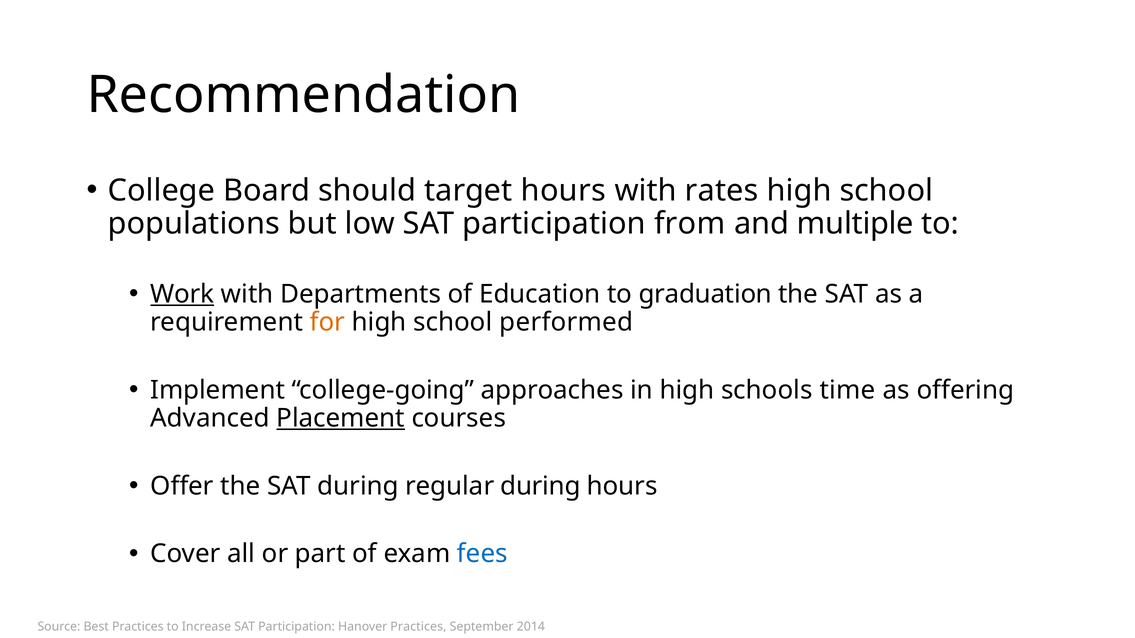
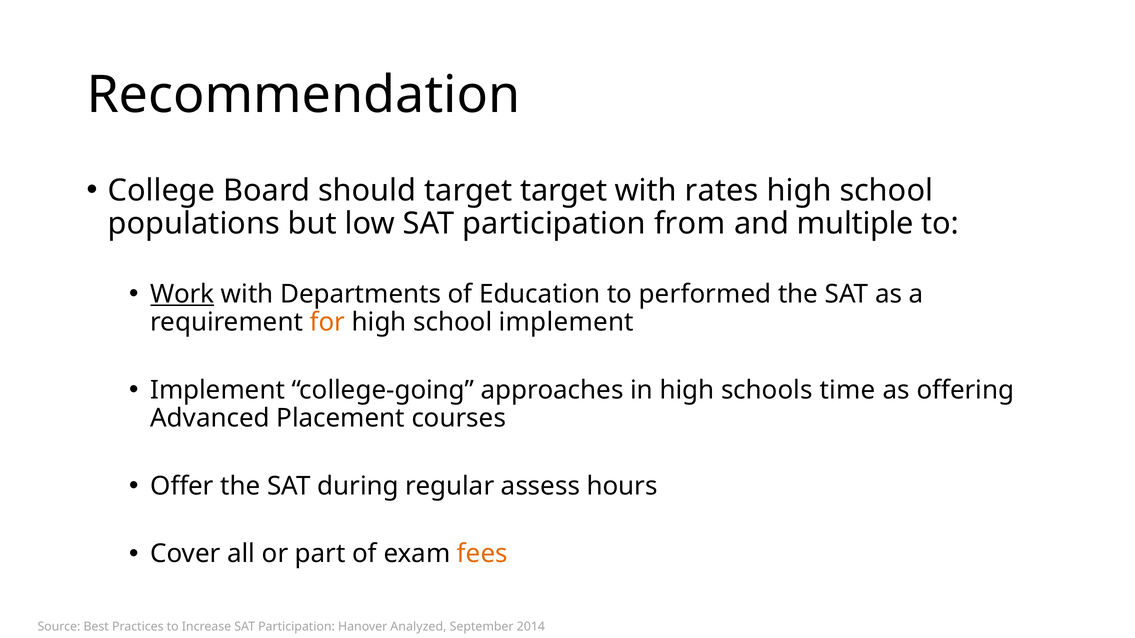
target hours: hours -> target (564, 191)
graduation: graduation -> performed (705, 294)
school performed: performed -> implement (566, 322)
Placement underline: present -> none (341, 418)
regular during: during -> assess (540, 486)
fees colour: blue -> orange (482, 554)
Hanover Practices: Practices -> Analyzed (418, 627)
